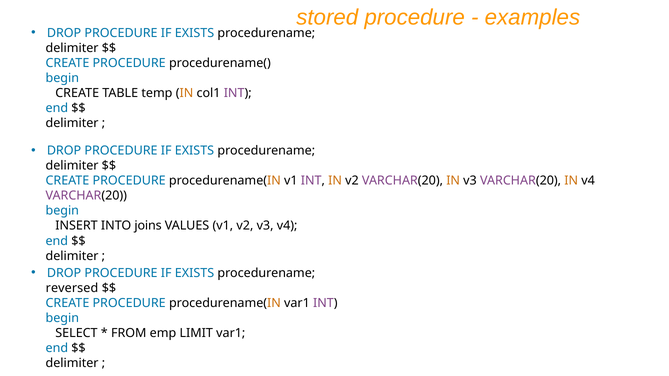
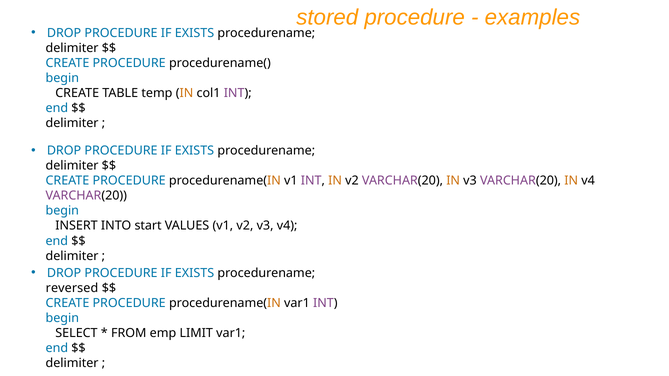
joins: joins -> start (148, 226)
